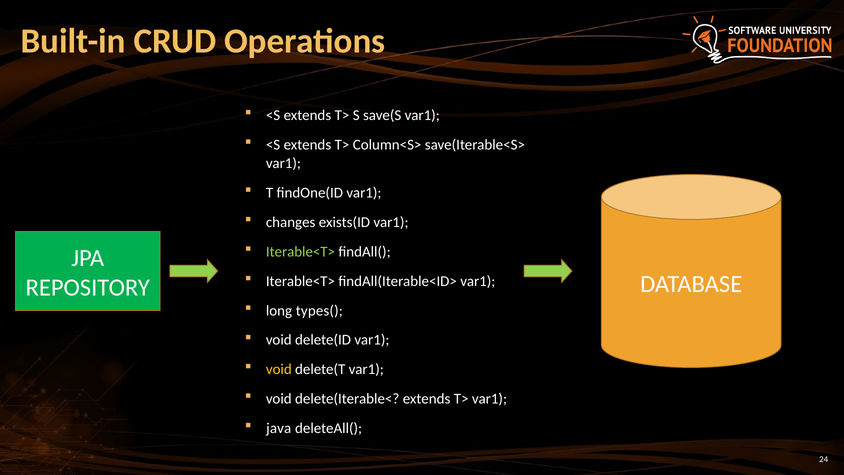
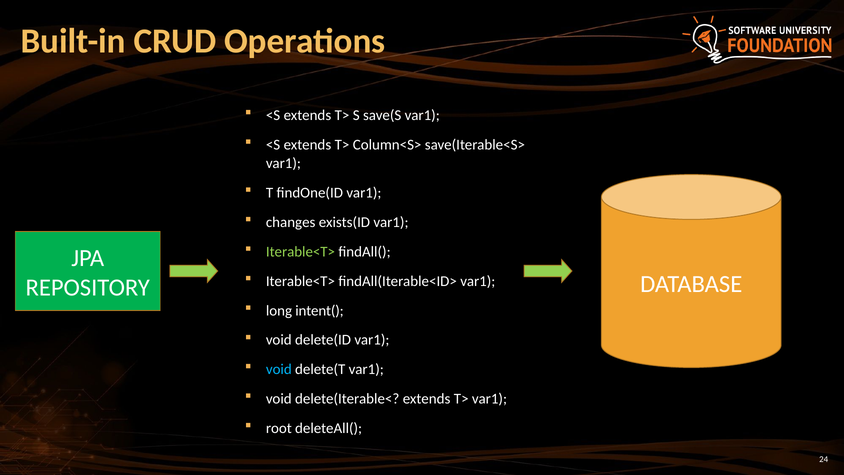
types(: types( -> intent( (319, 311)
void colour: yellow -> light blue (279, 369)
java: java -> root (279, 428)
